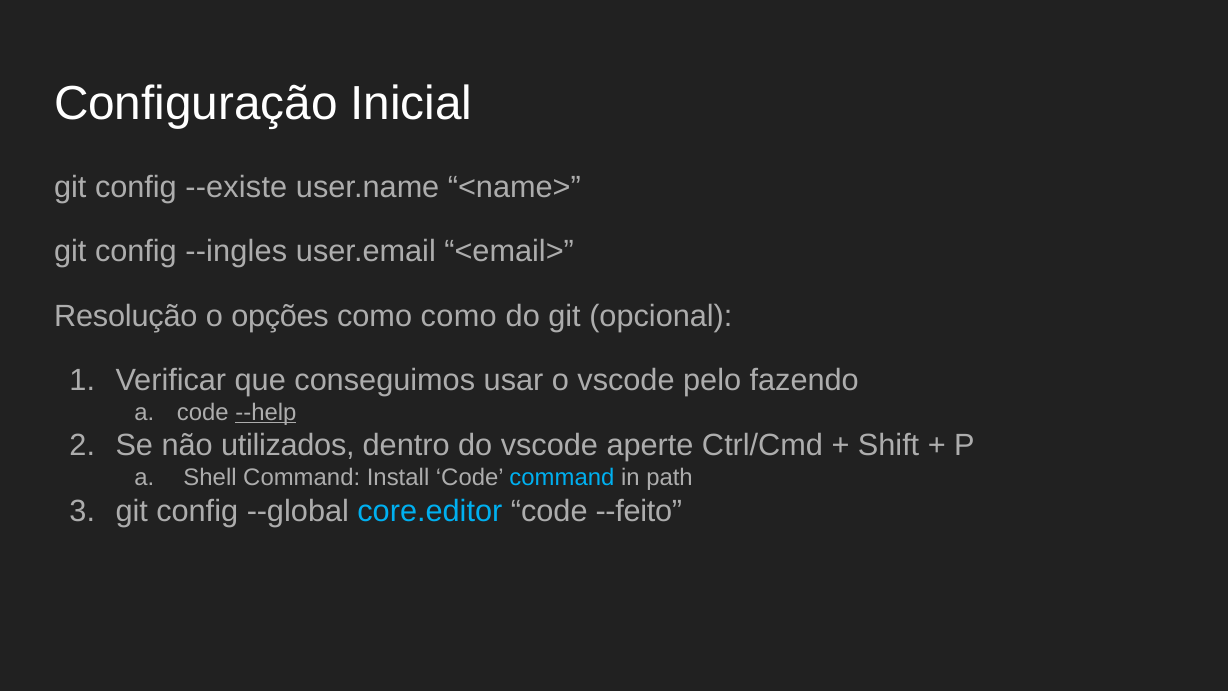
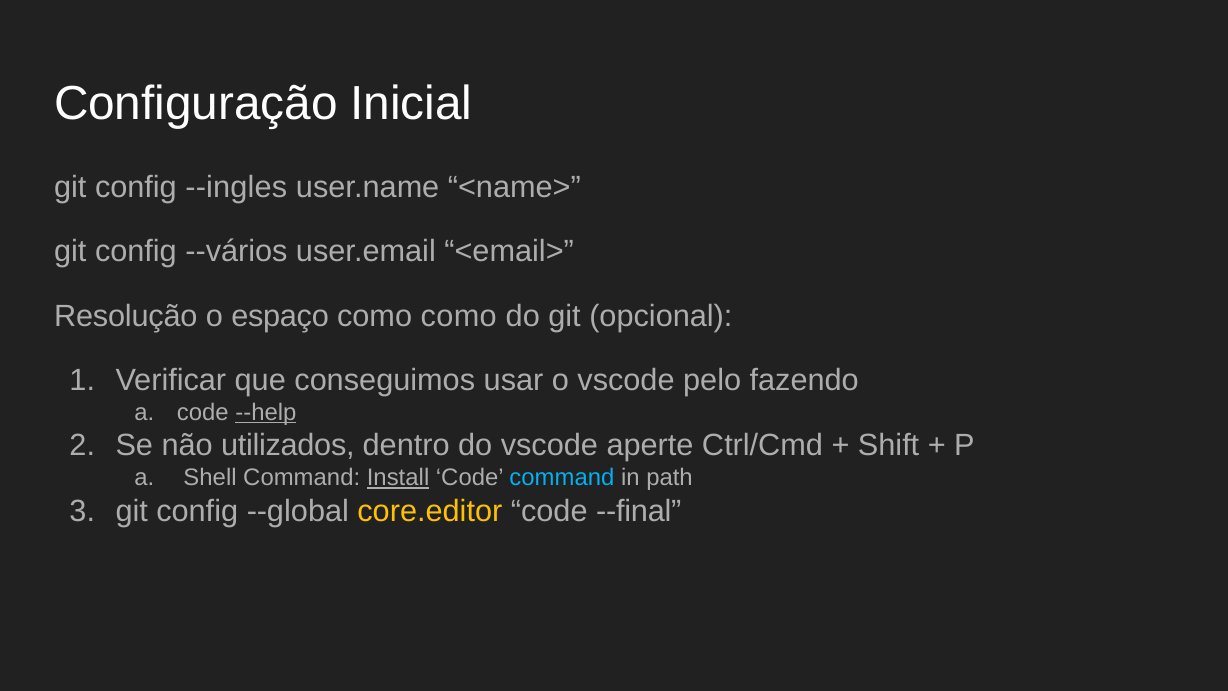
--existe: --existe -> --ingles (236, 188)
--ingles: --ingles -> --vários (236, 252)
opções: opções -> espaço (280, 316)
Install underline: none -> present (398, 478)
core.editor colour: light blue -> yellow (430, 511)
--feito: --feito -> --final (639, 511)
